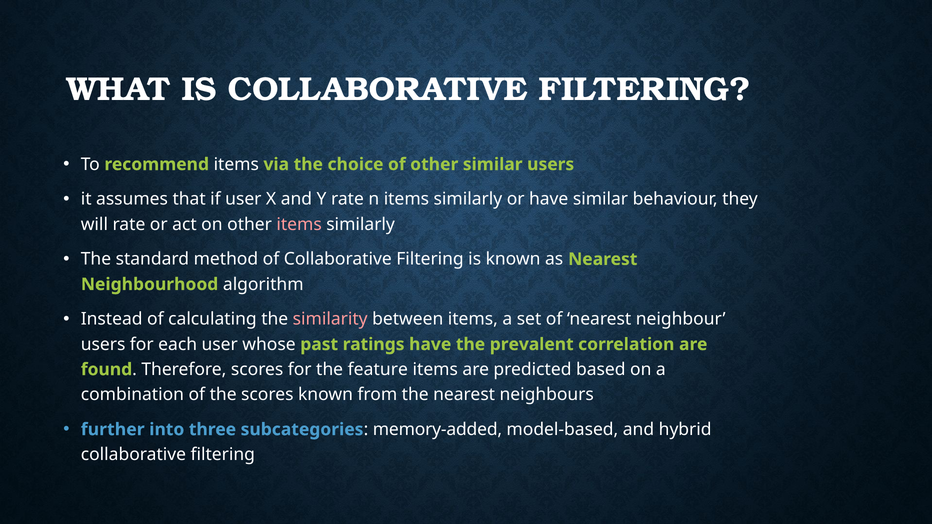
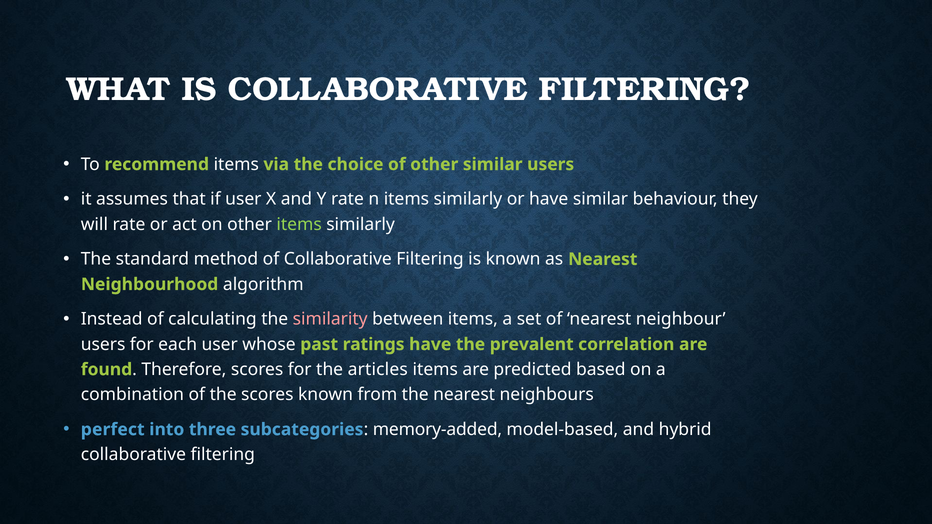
items colour: pink -> light green (299, 224)
feature: feature -> articles (378, 370)
further: further -> perfect (113, 430)
